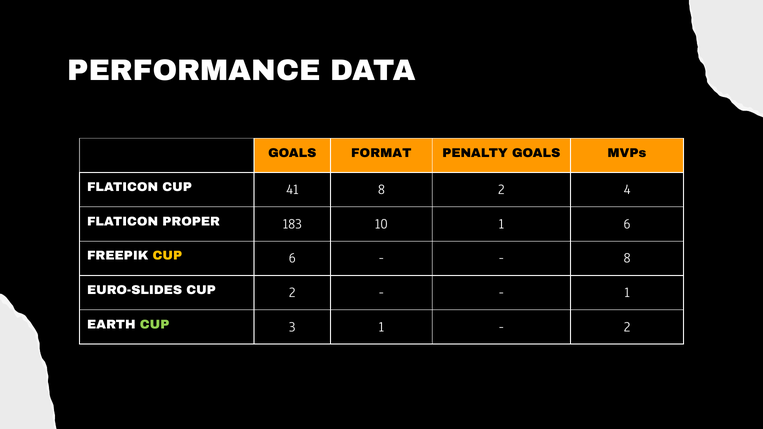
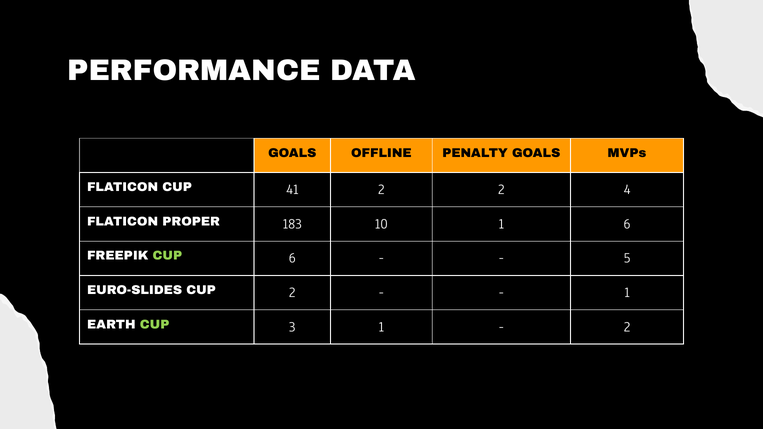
FORMAT: FORMAT -> OFFLINE (381, 153)
41 8: 8 -> 2 (381, 190)
CUP colour: yellow -> light green (167, 256)
8: 8 -> 5 (627, 258)
